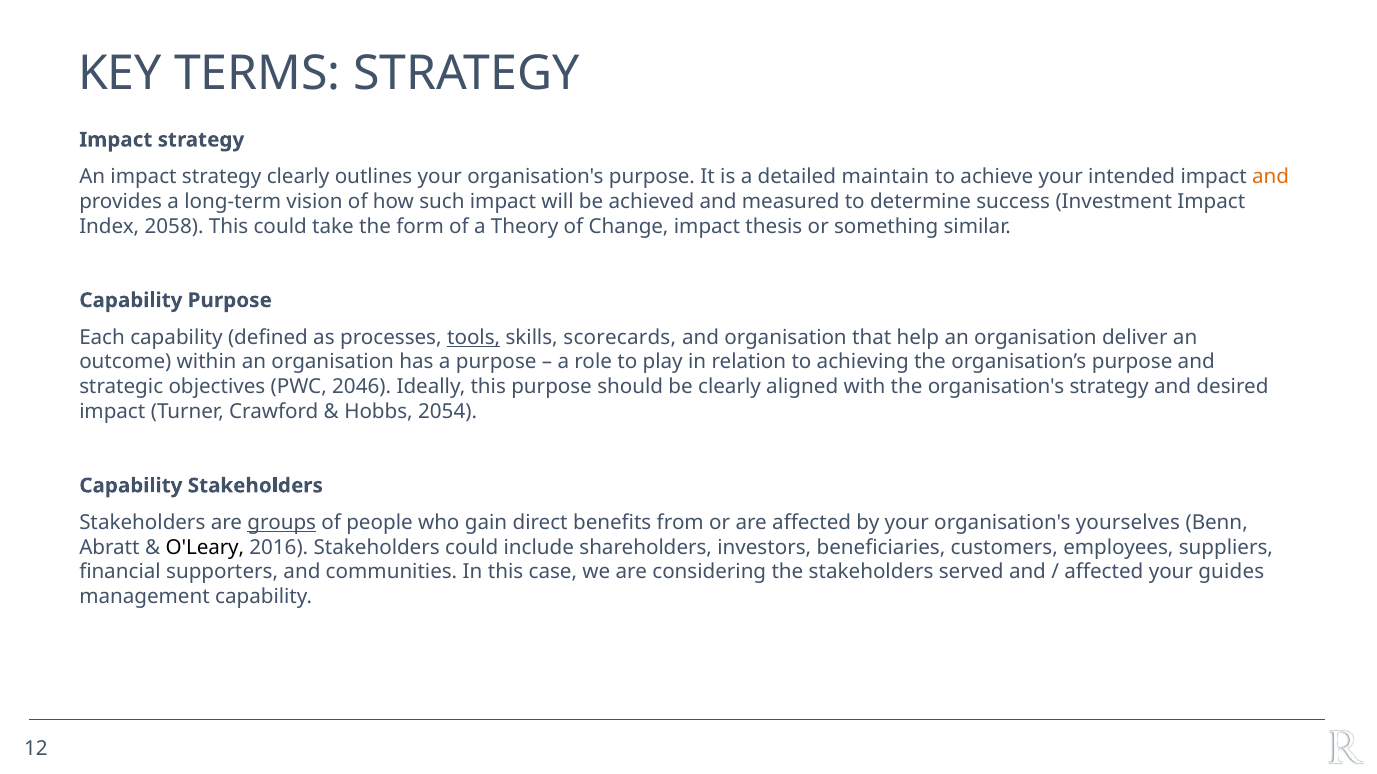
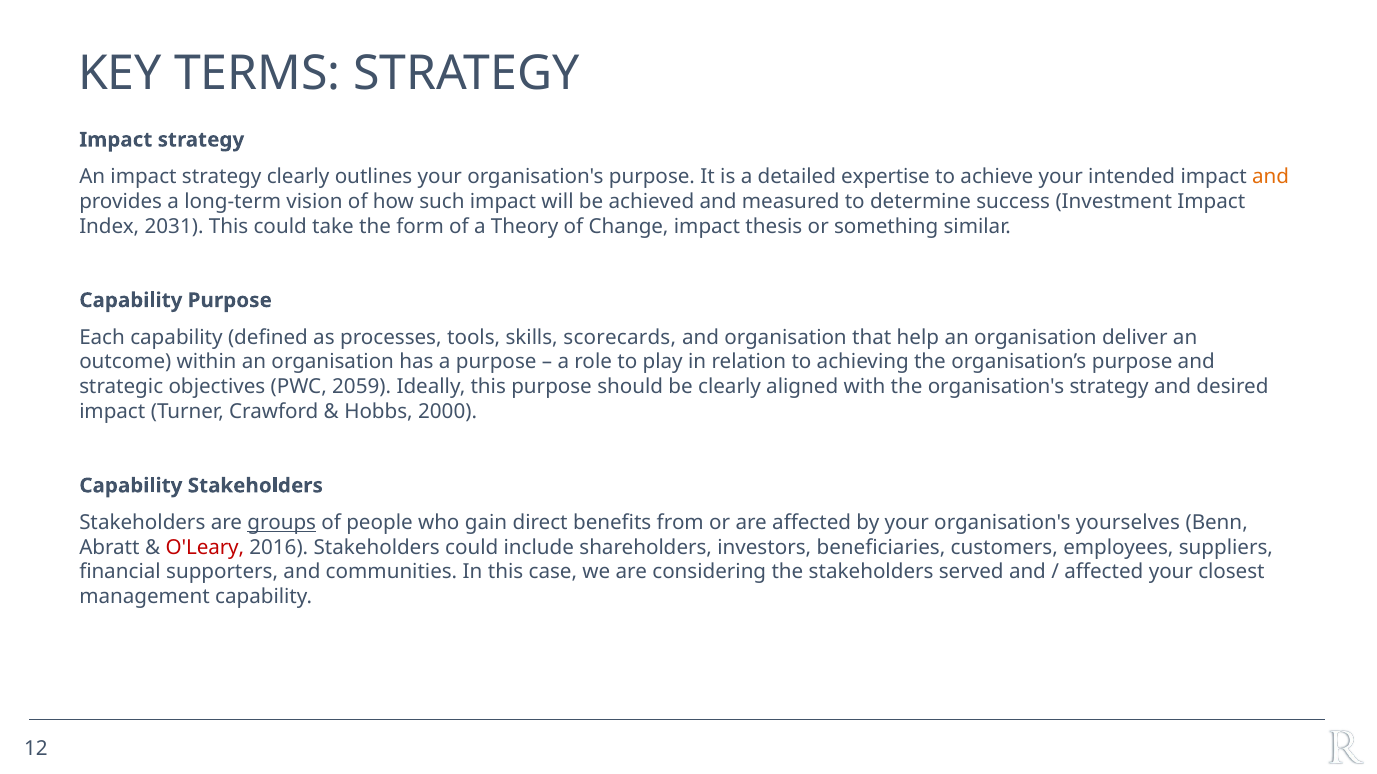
maintain: maintain -> expertise (886, 177)
2058: 2058 -> 2031 (174, 226)
tools underline: present -> none (474, 338)
2046: 2046 -> 2059 (362, 387)
2054: 2054 -> 2000 (448, 412)
O'Leary colour: black -> red (205, 548)
guides: guides -> closest (1231, 573)
